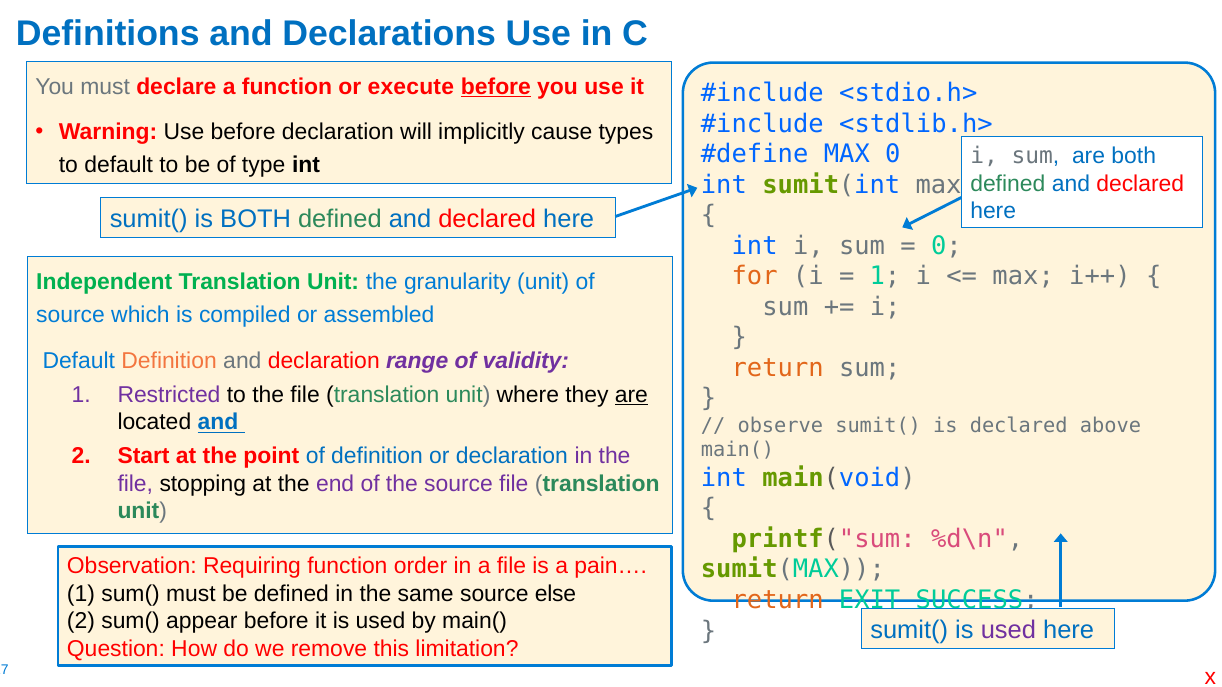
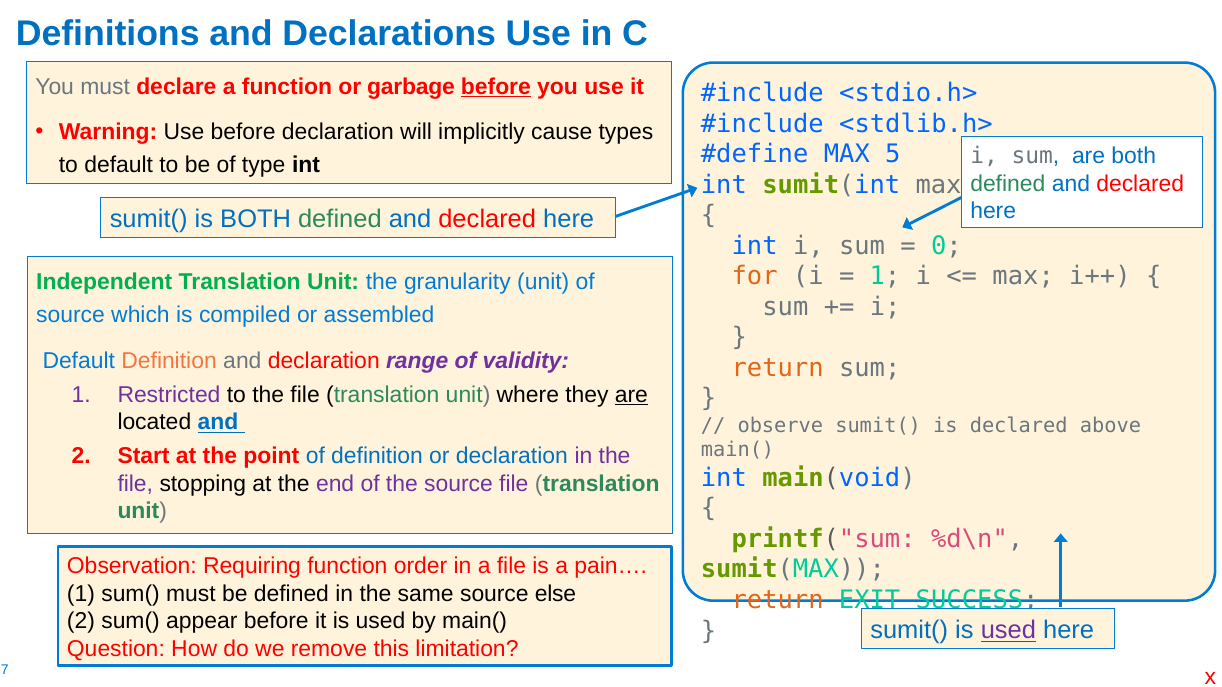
execute: execute -> garbage (411, 87)
MAX 0: 0 -> 5 (893, 154)
used underline: none -> present (1008, 631)
